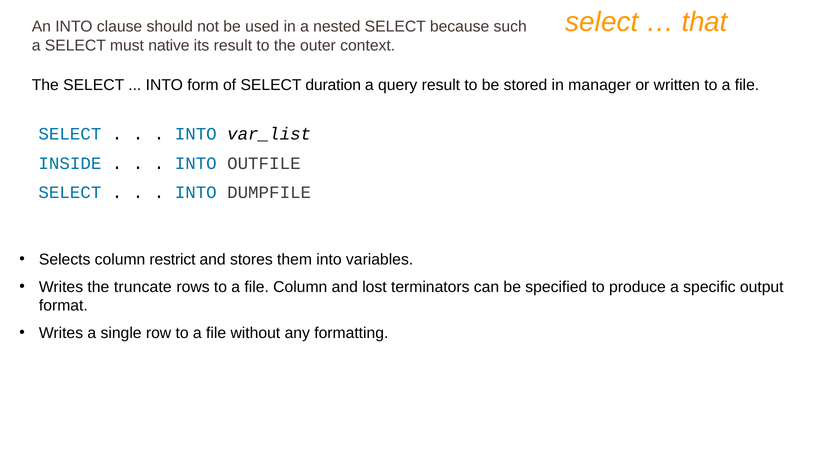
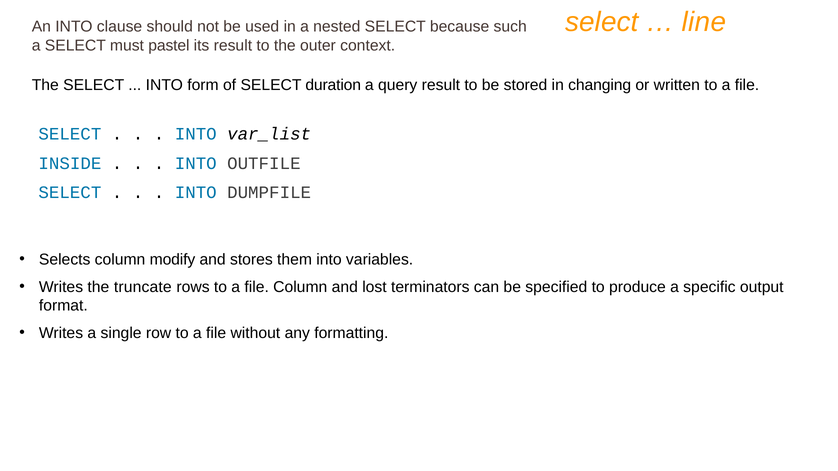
that: that -> line (704, 22)
native: native -> pastel (169, 46)
manager: manager -> changing (600, 85)
restrict: restrict -> modify (172, 260)
